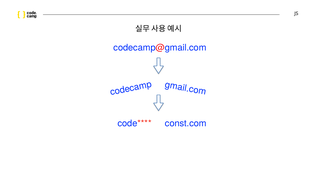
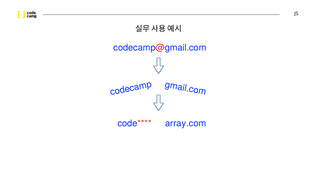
const.com: const.com -> array.com (186, 124)
